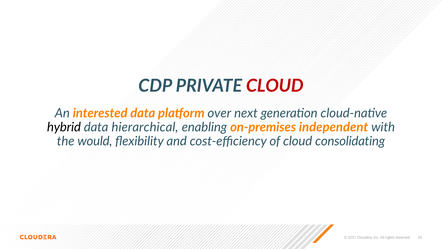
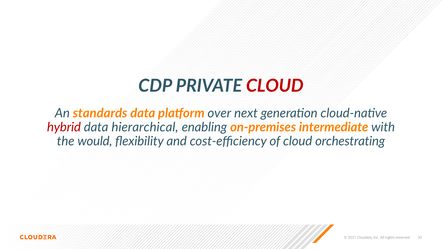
interested: interested -> standards (100, 113)
hybrid colour: black -> red (64, 127)
independent: independent -> intermediate (334, 127)
consolidating: consolidating -> orchestrating (350, 141)
